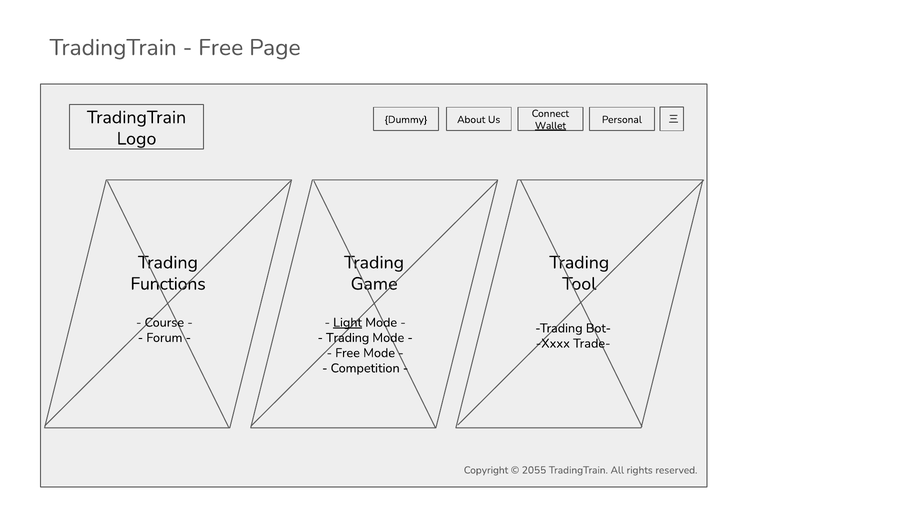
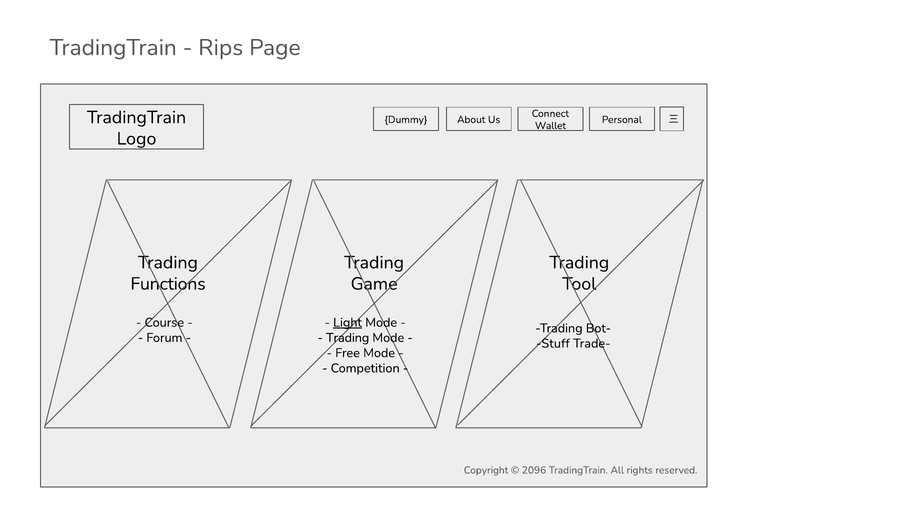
Free: Free -> Rips (221, 48)
Wallet underline: present -> none (550, 126)
Xxxx: Xxxx -> Stuff (553, 343)
2055: 2055 -> 2096 (534, 470)
